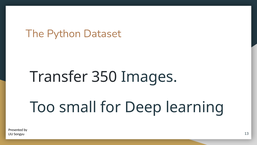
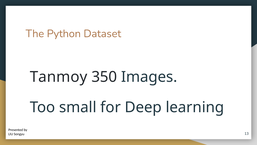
Transfer: Transfer -> Tanmoy (59, 77)
